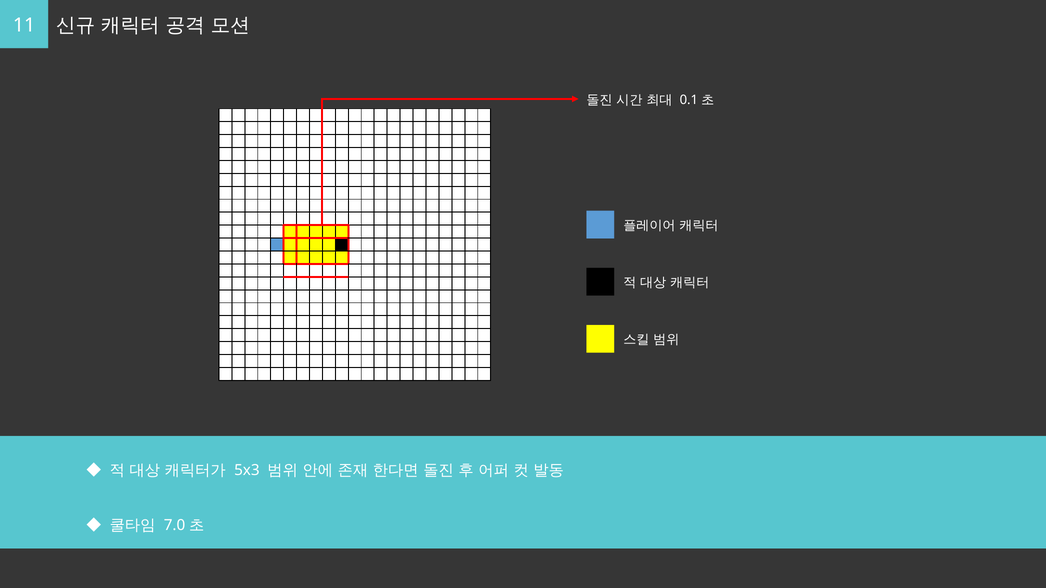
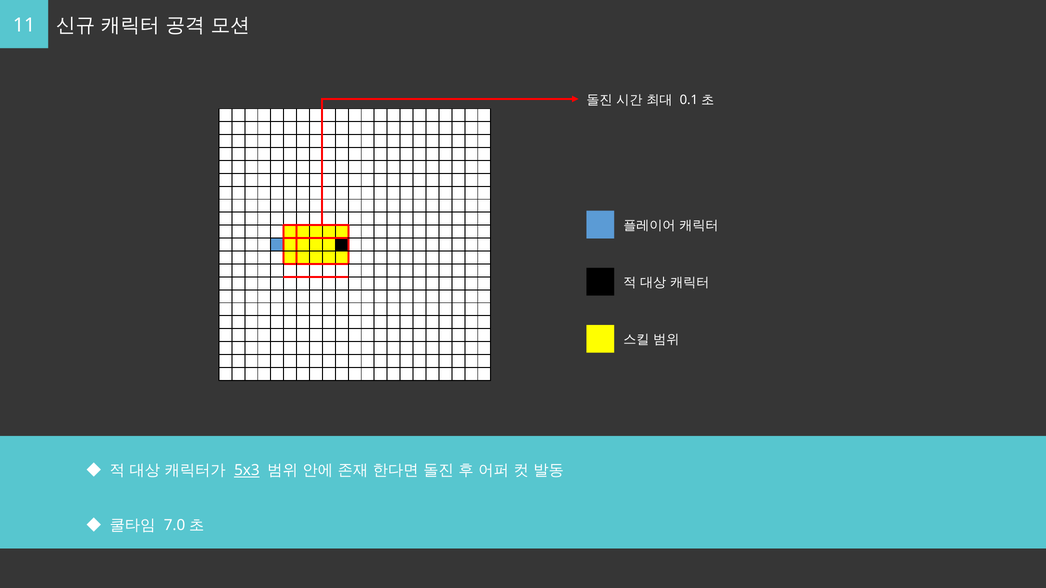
5x3 underline: none -> present (247, 471)
